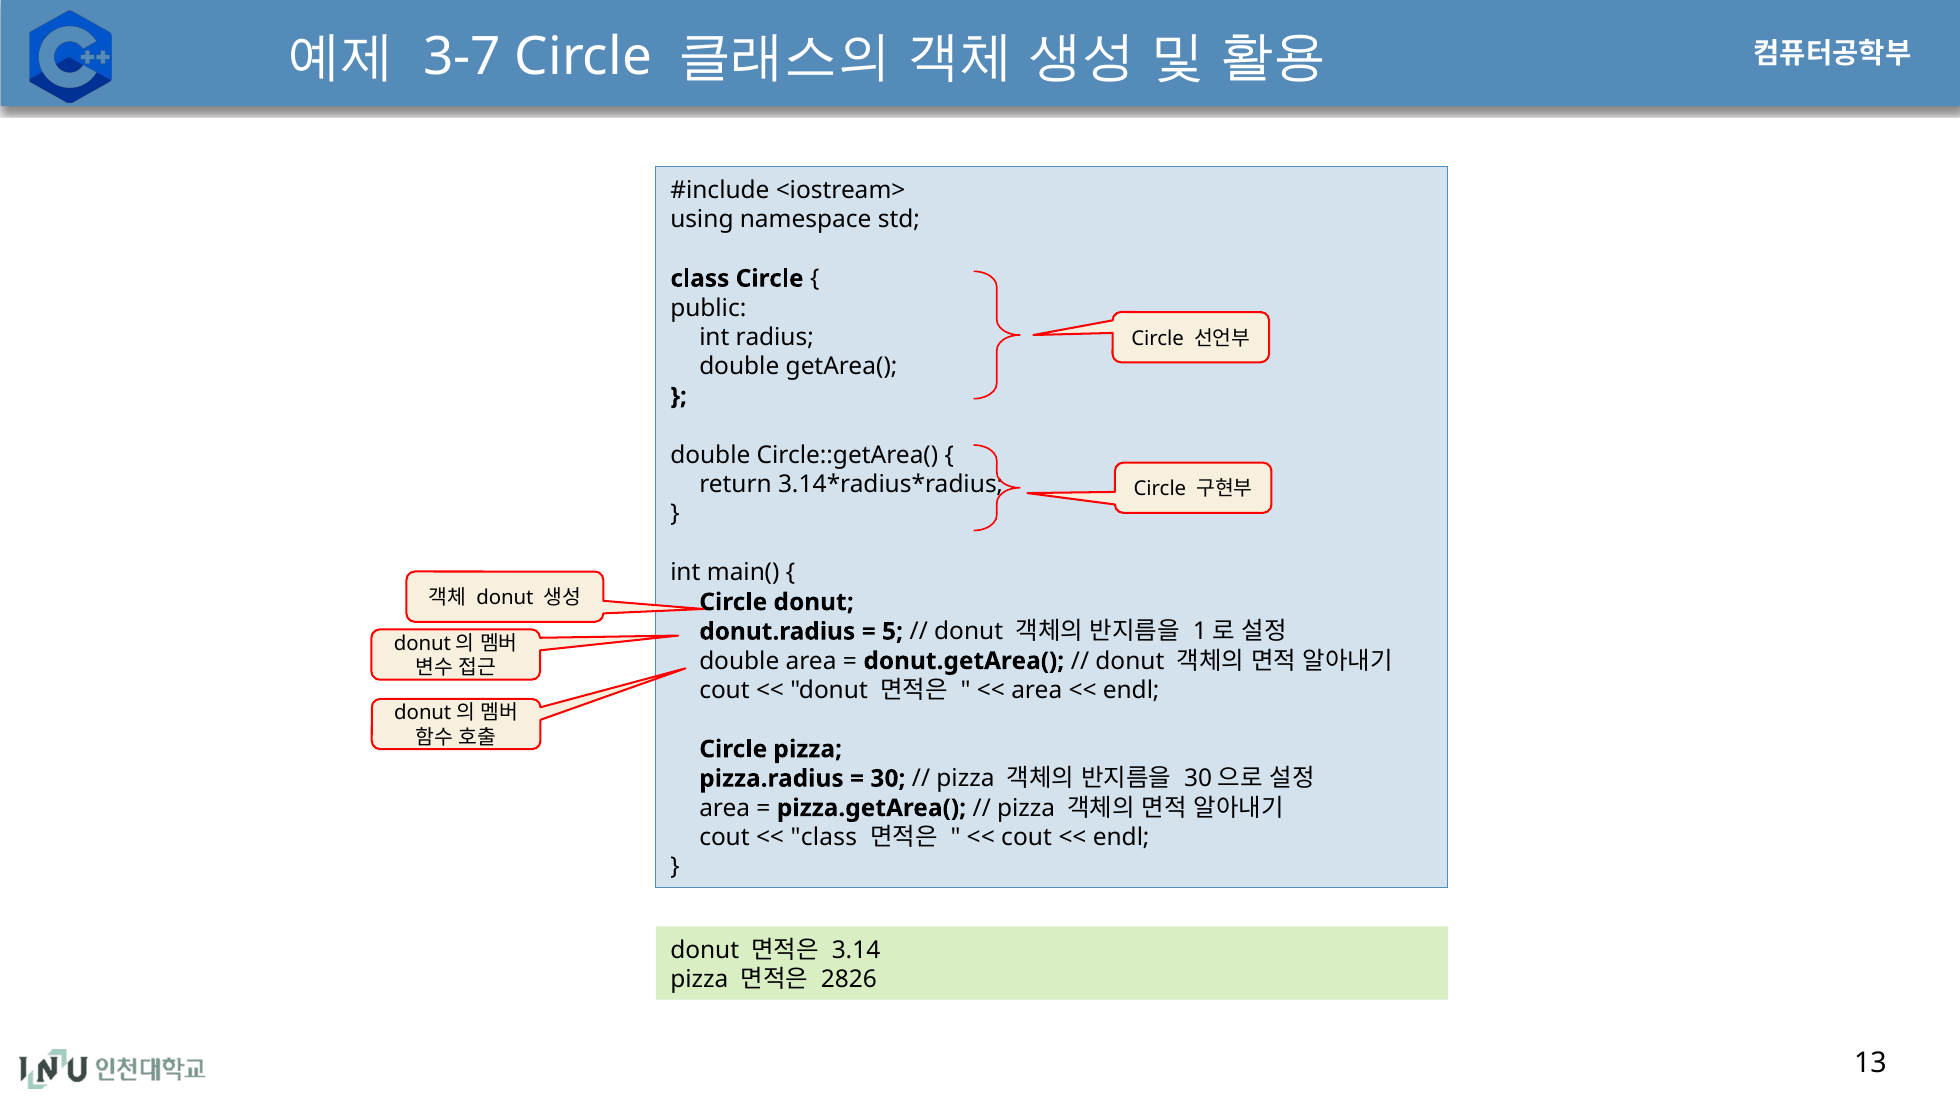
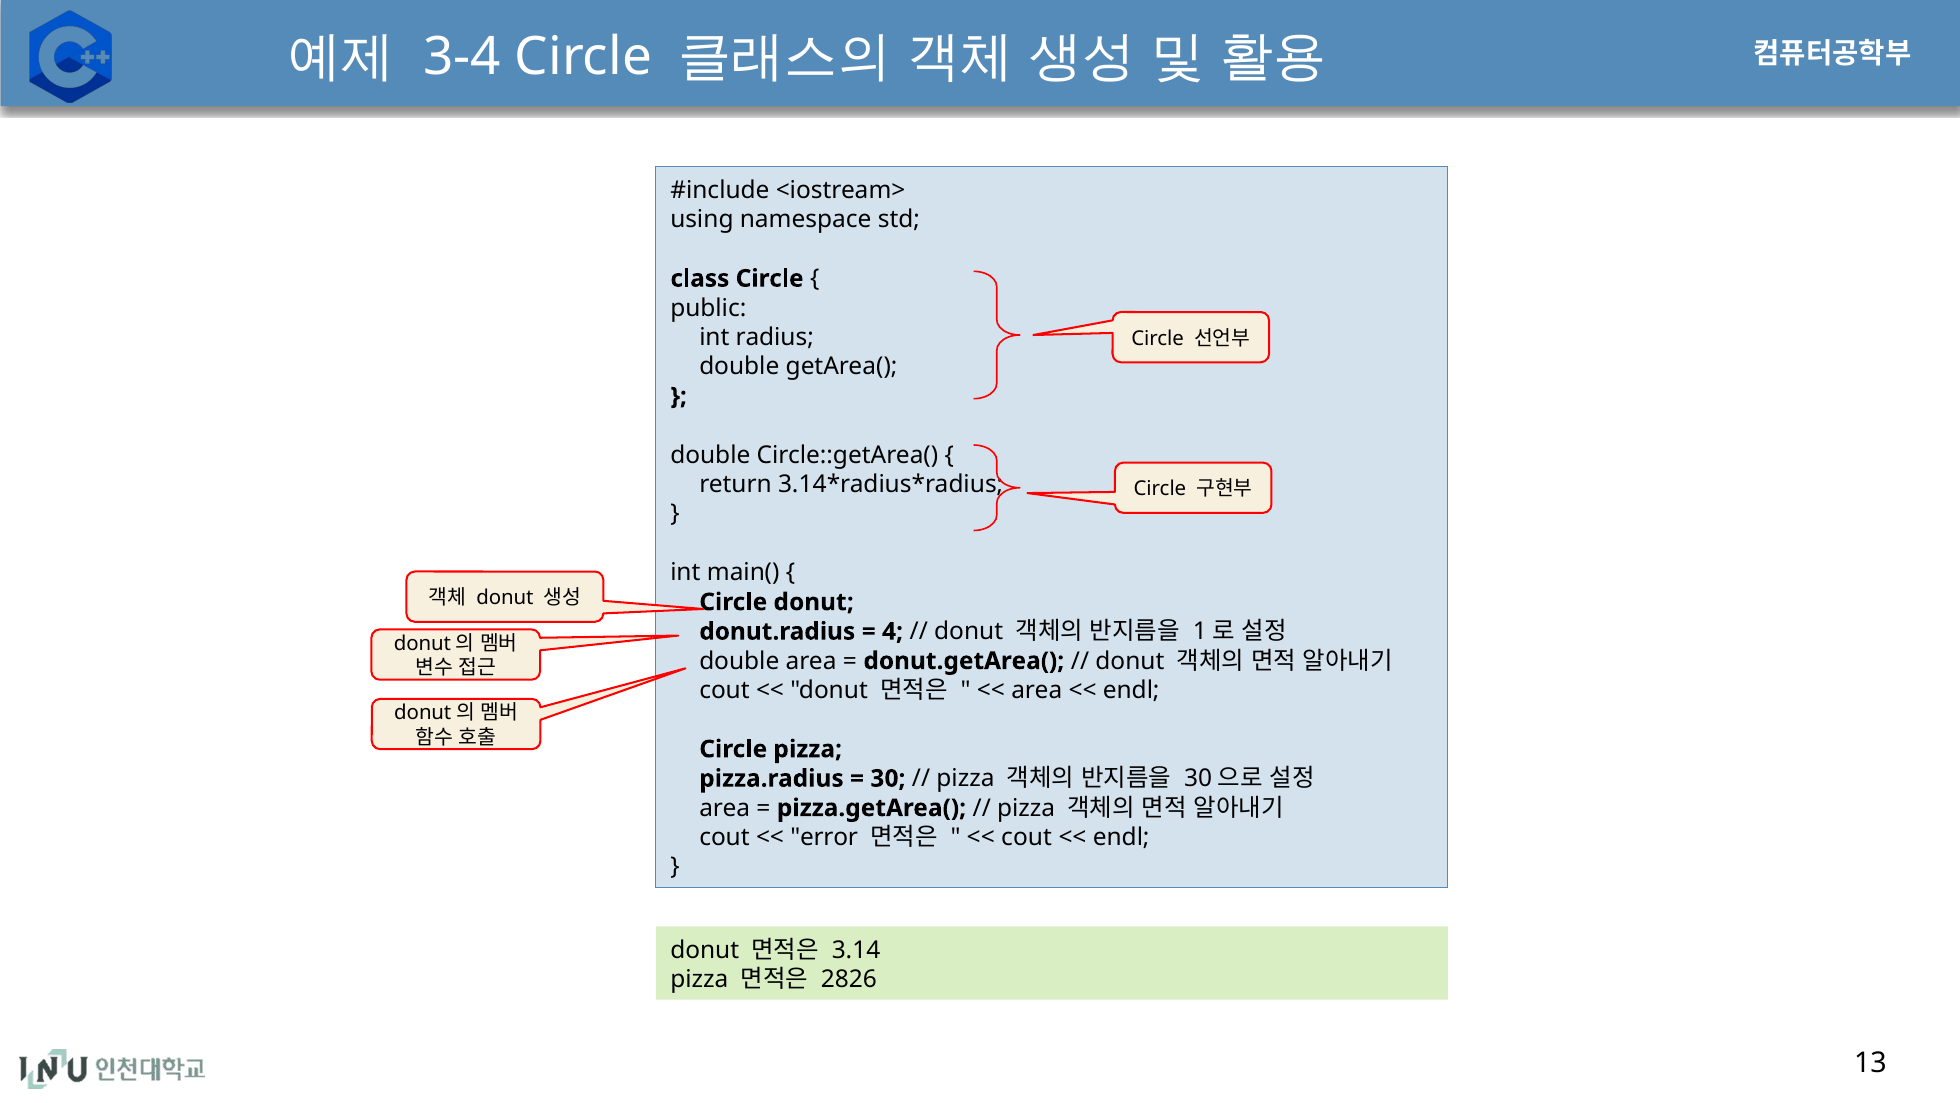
3-7: 3-7 -> 3-4 (462, 57)
5: 5 -> 4 (893, 631)
class: class -> error (824, 837)
